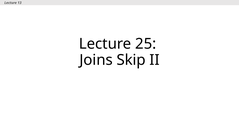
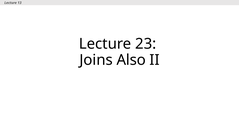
25: 25 -> 23 (146, 44)
Skip: Skip -> Also (131, 60)
